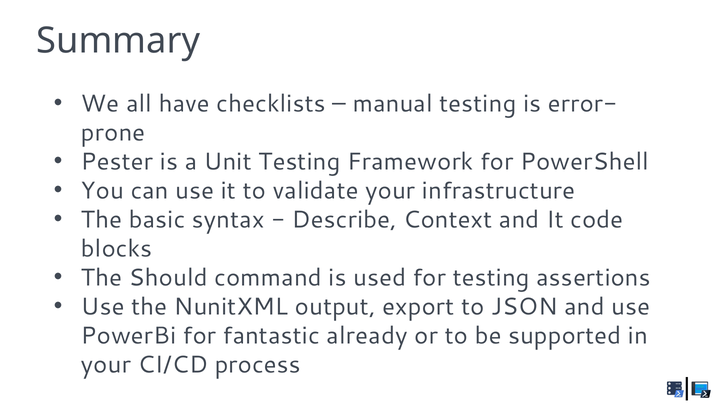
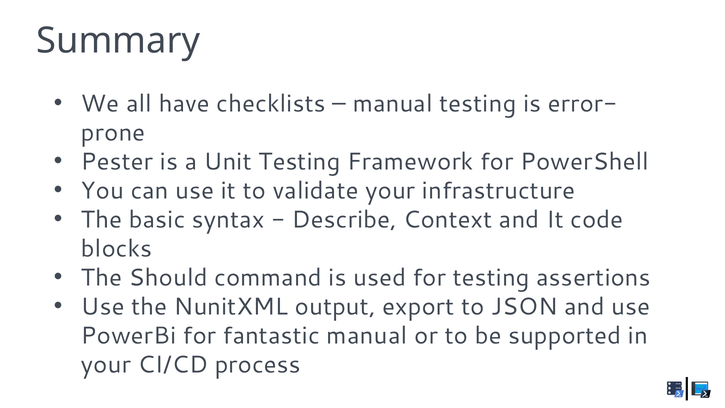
fantastic already: already -> manual (367, 336)
